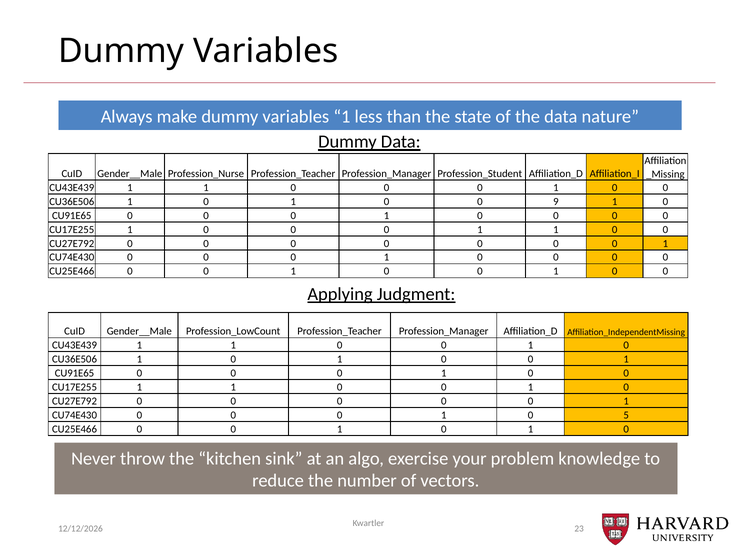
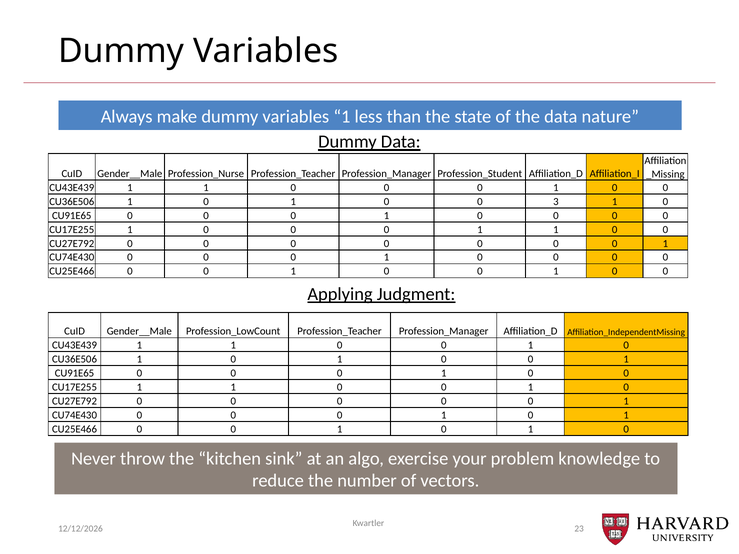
9: 9 -> 3 (556, 202)
5: 5 -> 1 (626, 415)
